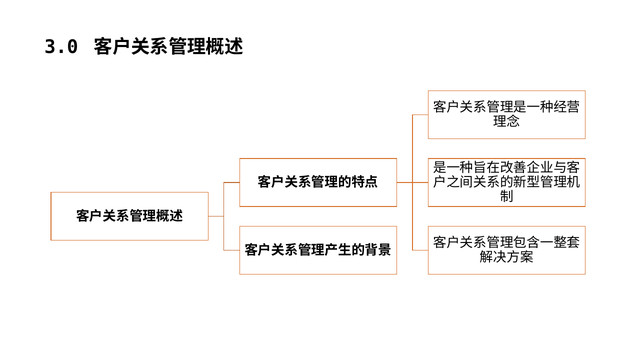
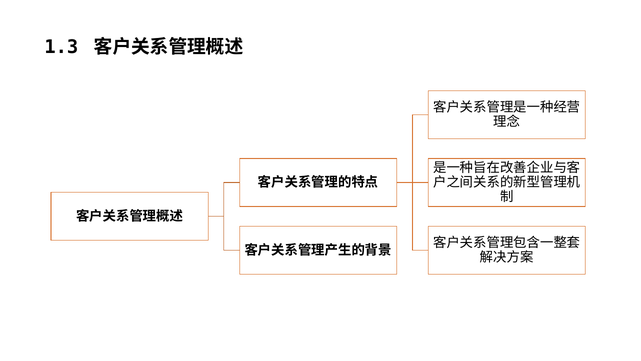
3.0: 3.0 -> 1.3 (61, 47)
